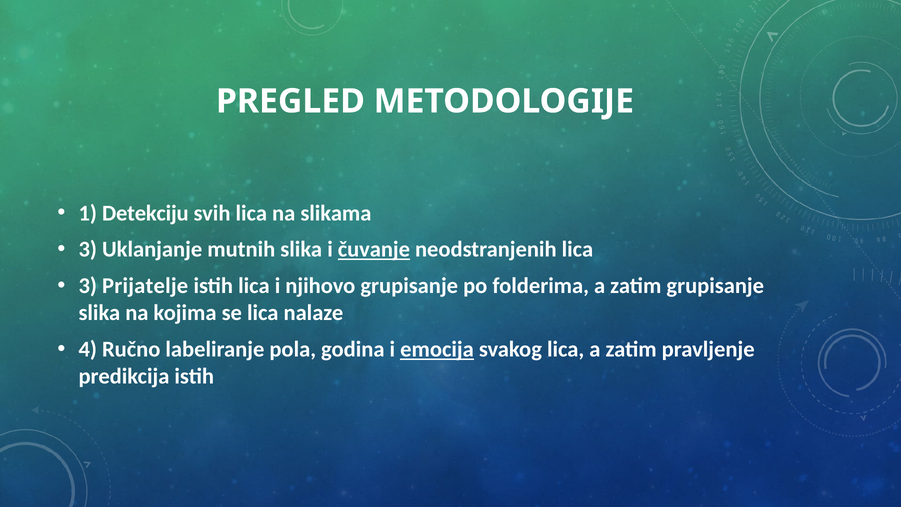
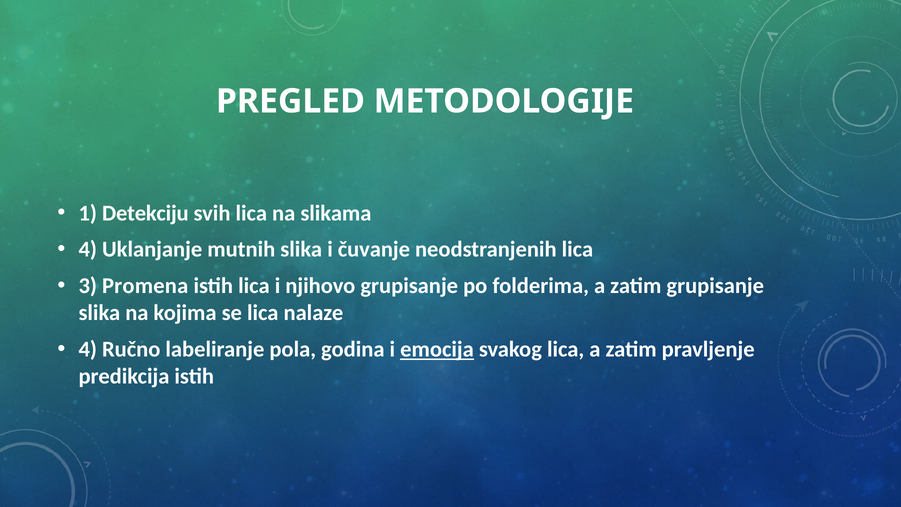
3: 3 -> 4 (88, 249)
čuvanje underline: present -> none (374, 249)
Prijatelje: Prijatelje -> Promena (145, 286)
